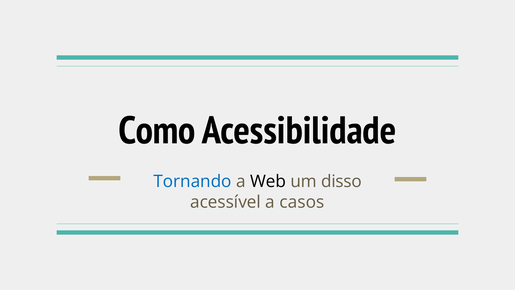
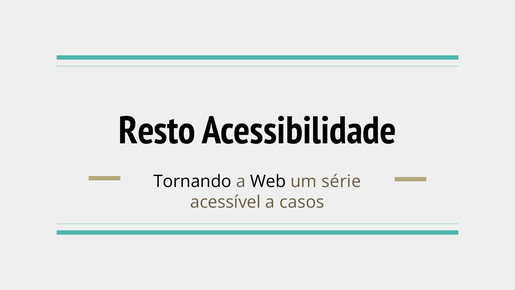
Como: Como -> Resto (157, 131)
Tornando colour: blue -> black (193, 181)
disso: disso -> série (341, 181)
